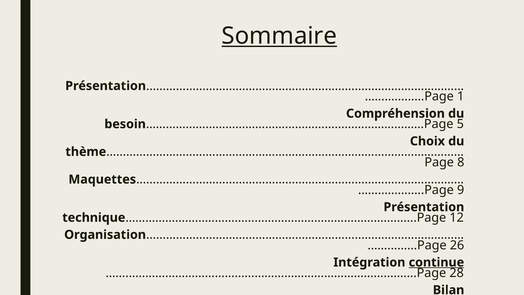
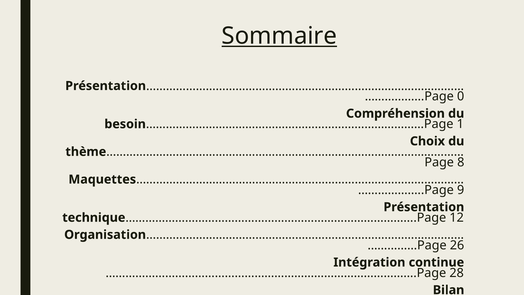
1: 1 -> 0 (461, 96)
5: 5 -> 1 (460, 124)
continue underline: present -> none (436, 262)
